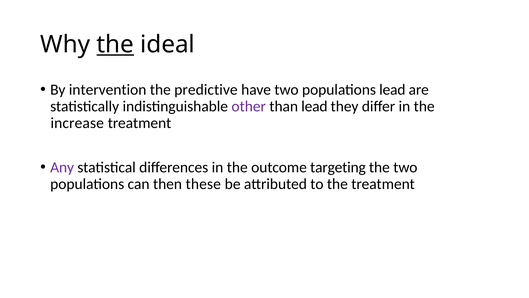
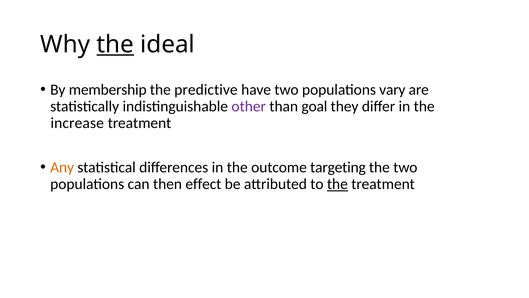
intervention: intervention -> membership (108, 89)
populations lead: lead -> vary (392, 89)
than lead: lead -> goal (314, 106)
Any colour: purple -> orange (62, 167)
these: these -> effect (203, 184)
the underline: none -> present (337, 184)
